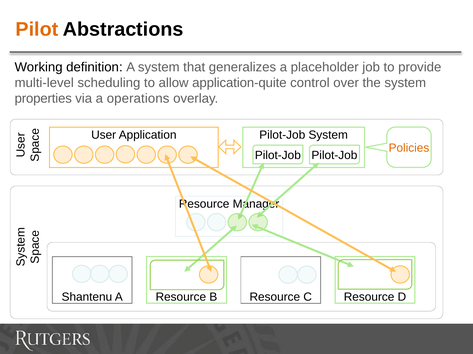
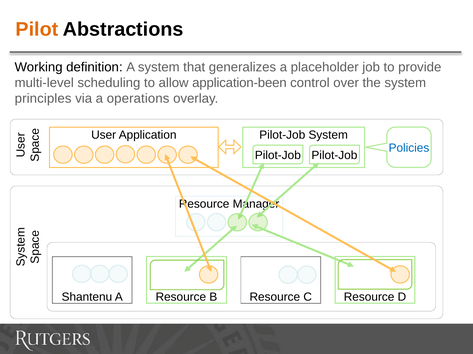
application-quite: application-quite -> application-been (239, 83)
properties: properties -> principles (43, 99)
Policies colour: orange -> blue (409, 148)
